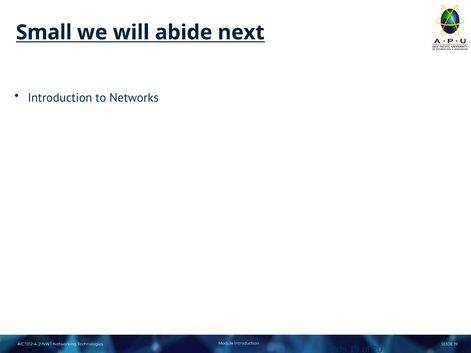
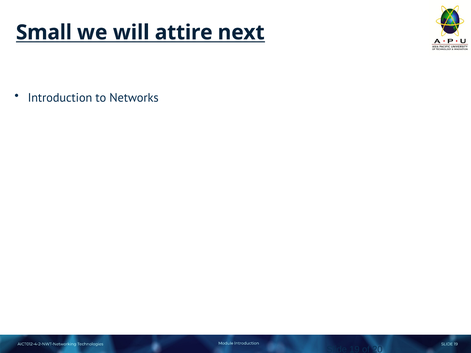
abide: abide -> attire (184, 32)
